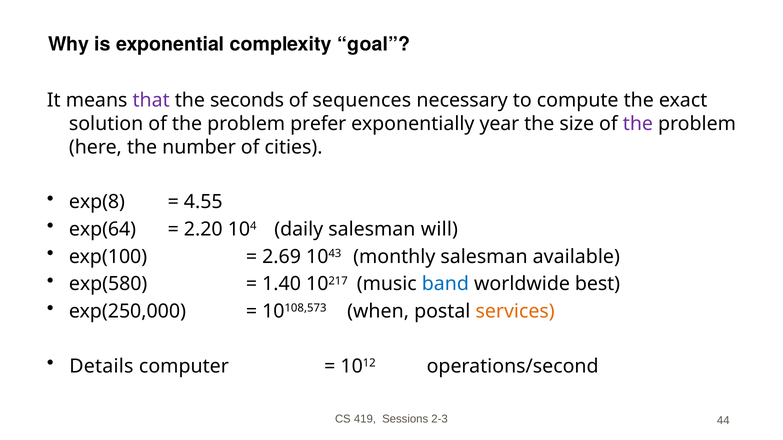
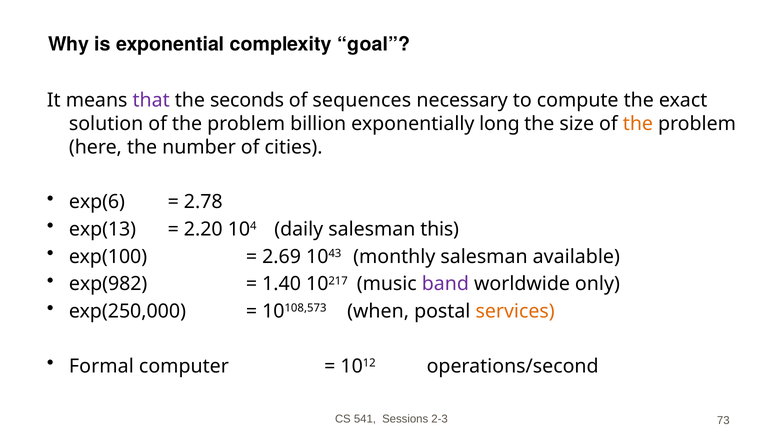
prefer: prefer -> billion (318, 124)
year: year -> long (499, 124)
the colour: purple -> orange (638, 124)
exp(8: exp(8 -> exp(6 (97, 202)
4.55: 4.55 -> 2.78 (203, 202)
exp(64: exp(64 -> exp(13 (103, 229)
will: will -> this (440, 229)
exp(580: exp(580 -> exp(982 (108, 284)
band colour: blue -> purple (445, 284)
best: best -> only (597, 284)
Details: Details -> Formal (101, 366)
419: 419 -> 541 (365, 419)
44: 44 -> 73 (723, 421)
